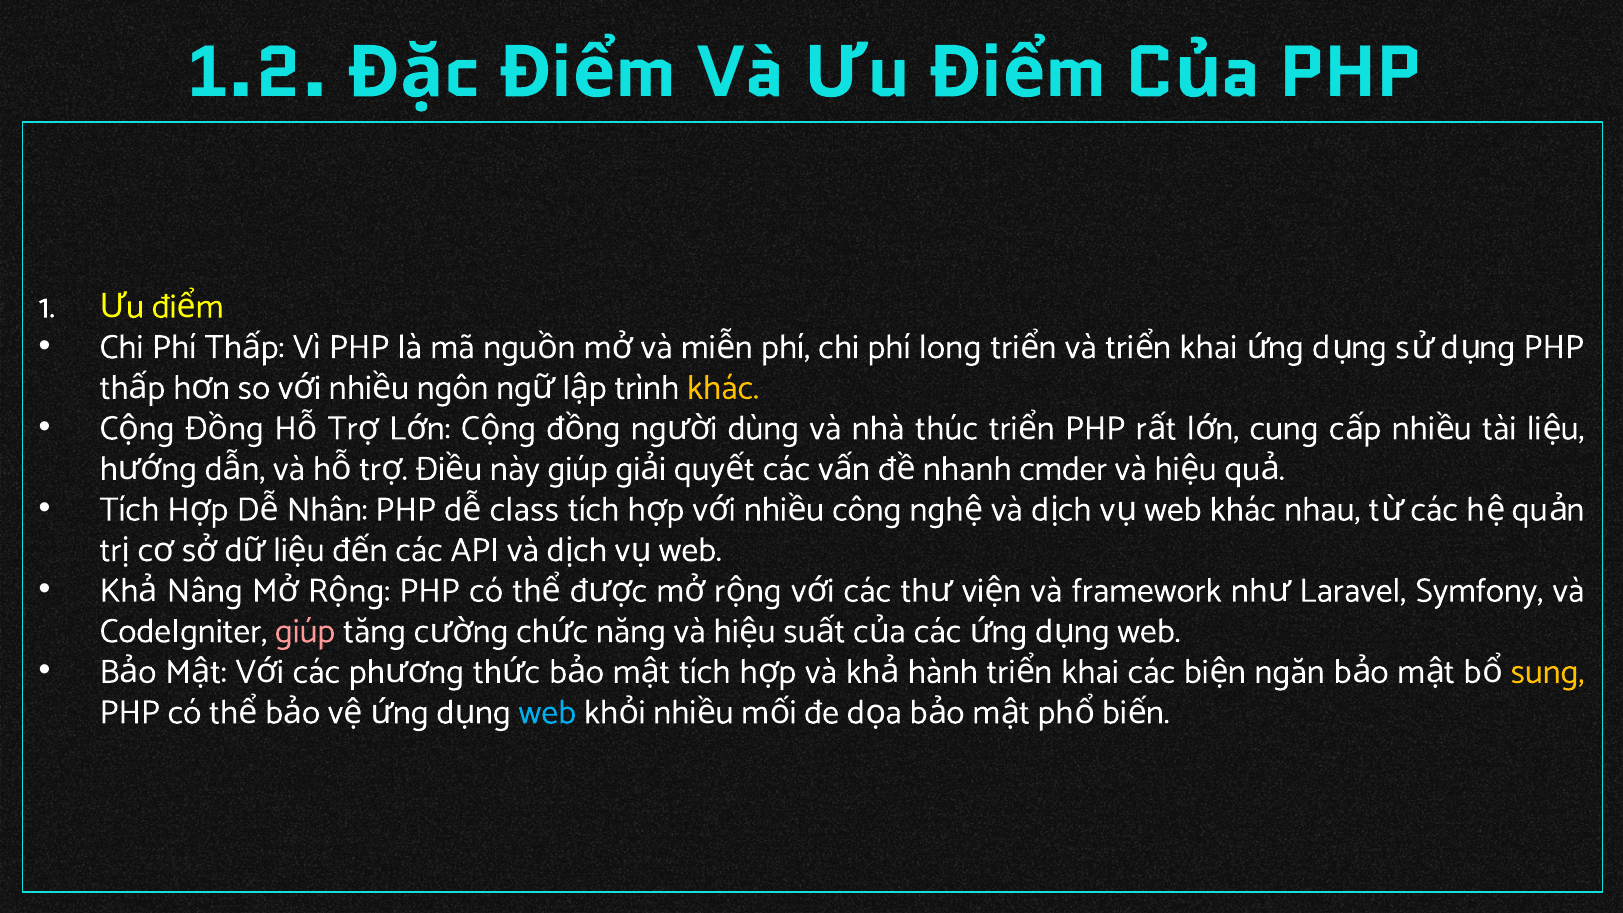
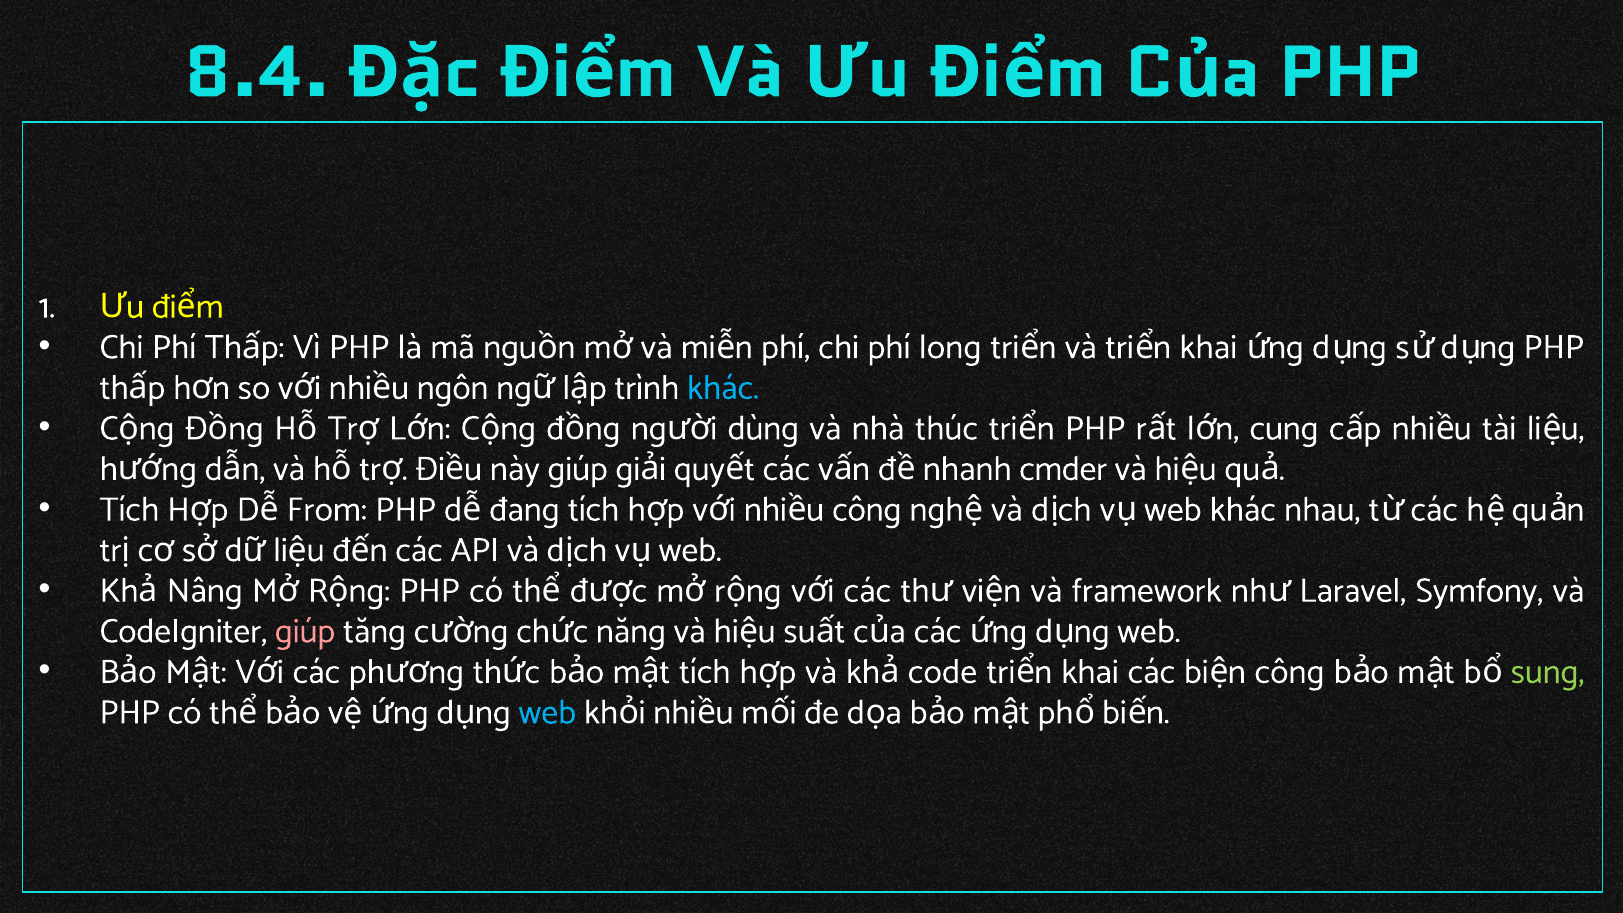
1.2: 1.2 -> 8.4 (258, 73)
khác colour: yellow -> light blue (723, 388)
Nhân: Nhân -> From (327, 509)
class: class -> đang (524, 509)
hành: hành -> code (942, 672)
ngăn: ngăn -> công (1289, 672)
sung colour: yellow -> light green (1547, 672)
